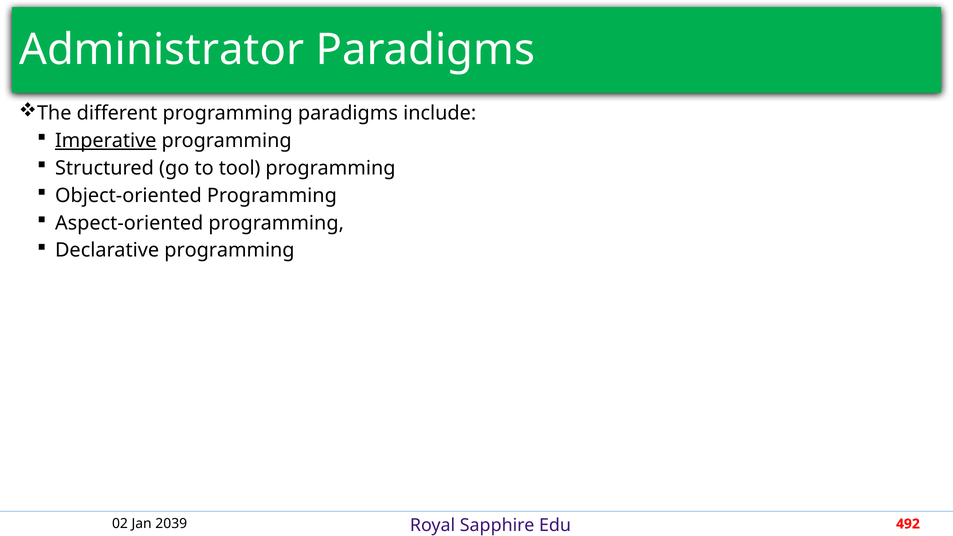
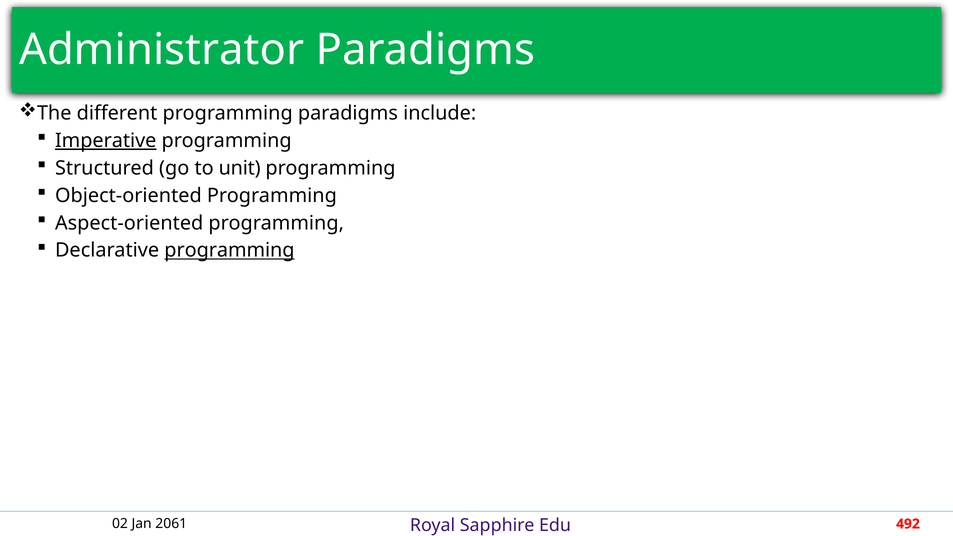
tool: tool -> unit (240, 168)
programming underline: none -> present (229, 250)
2039: 2039 -> 2061 (171, 524)
